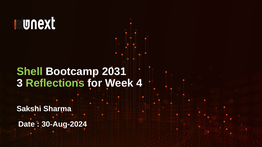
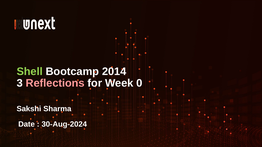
2031: 2031 -> 2014 (114, 72)
Reflections colour: light green -> pink (55, 83)
4: 4 -> 0 (139, 83)
